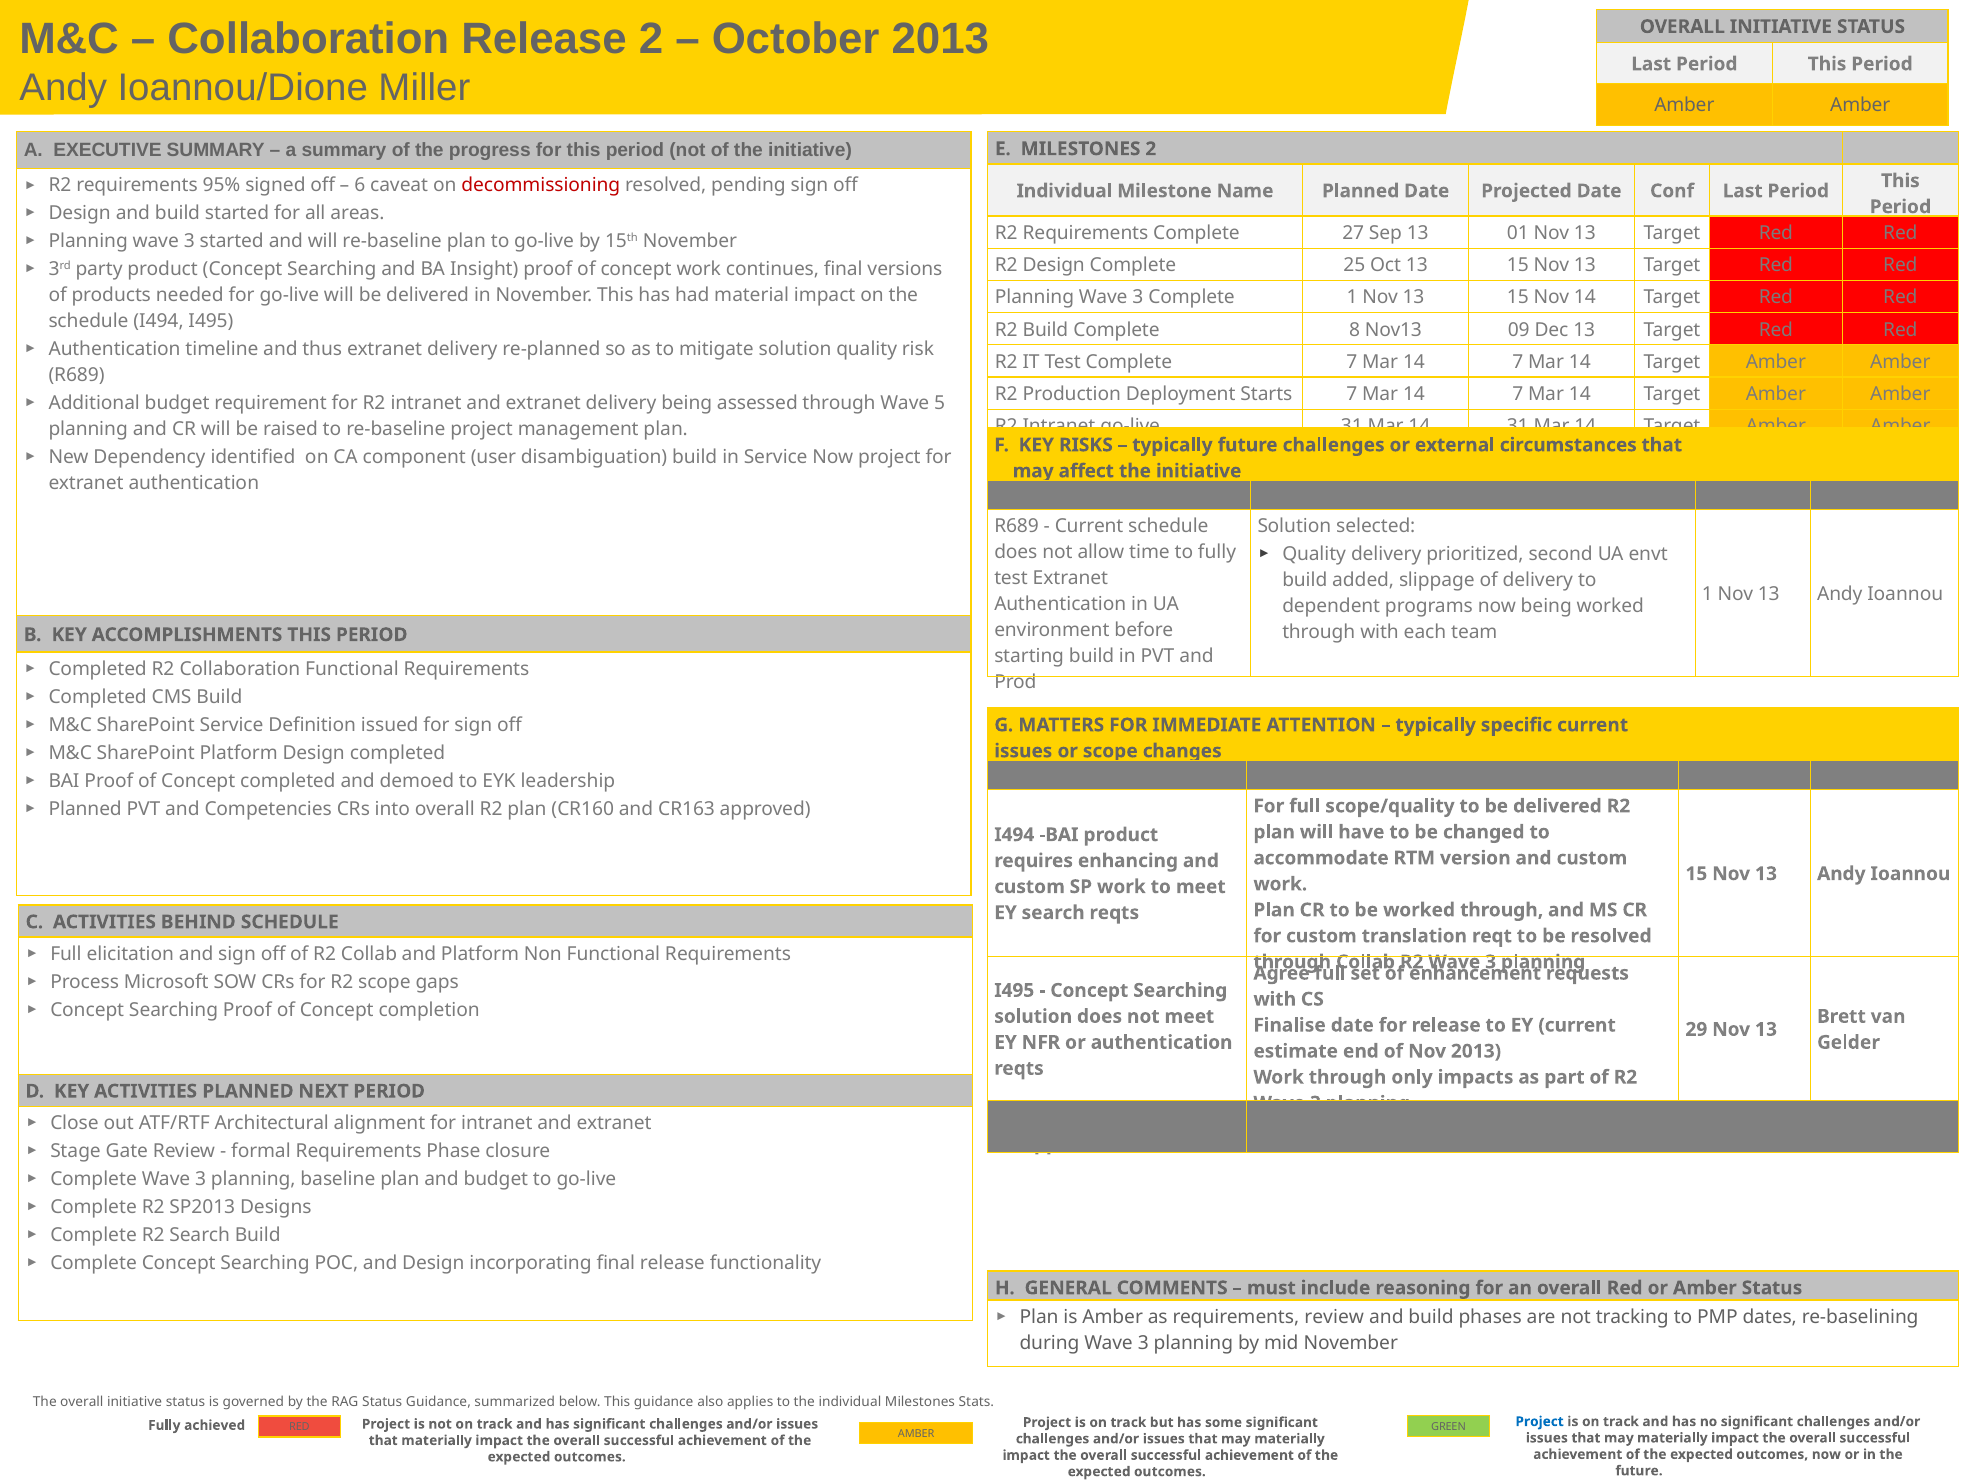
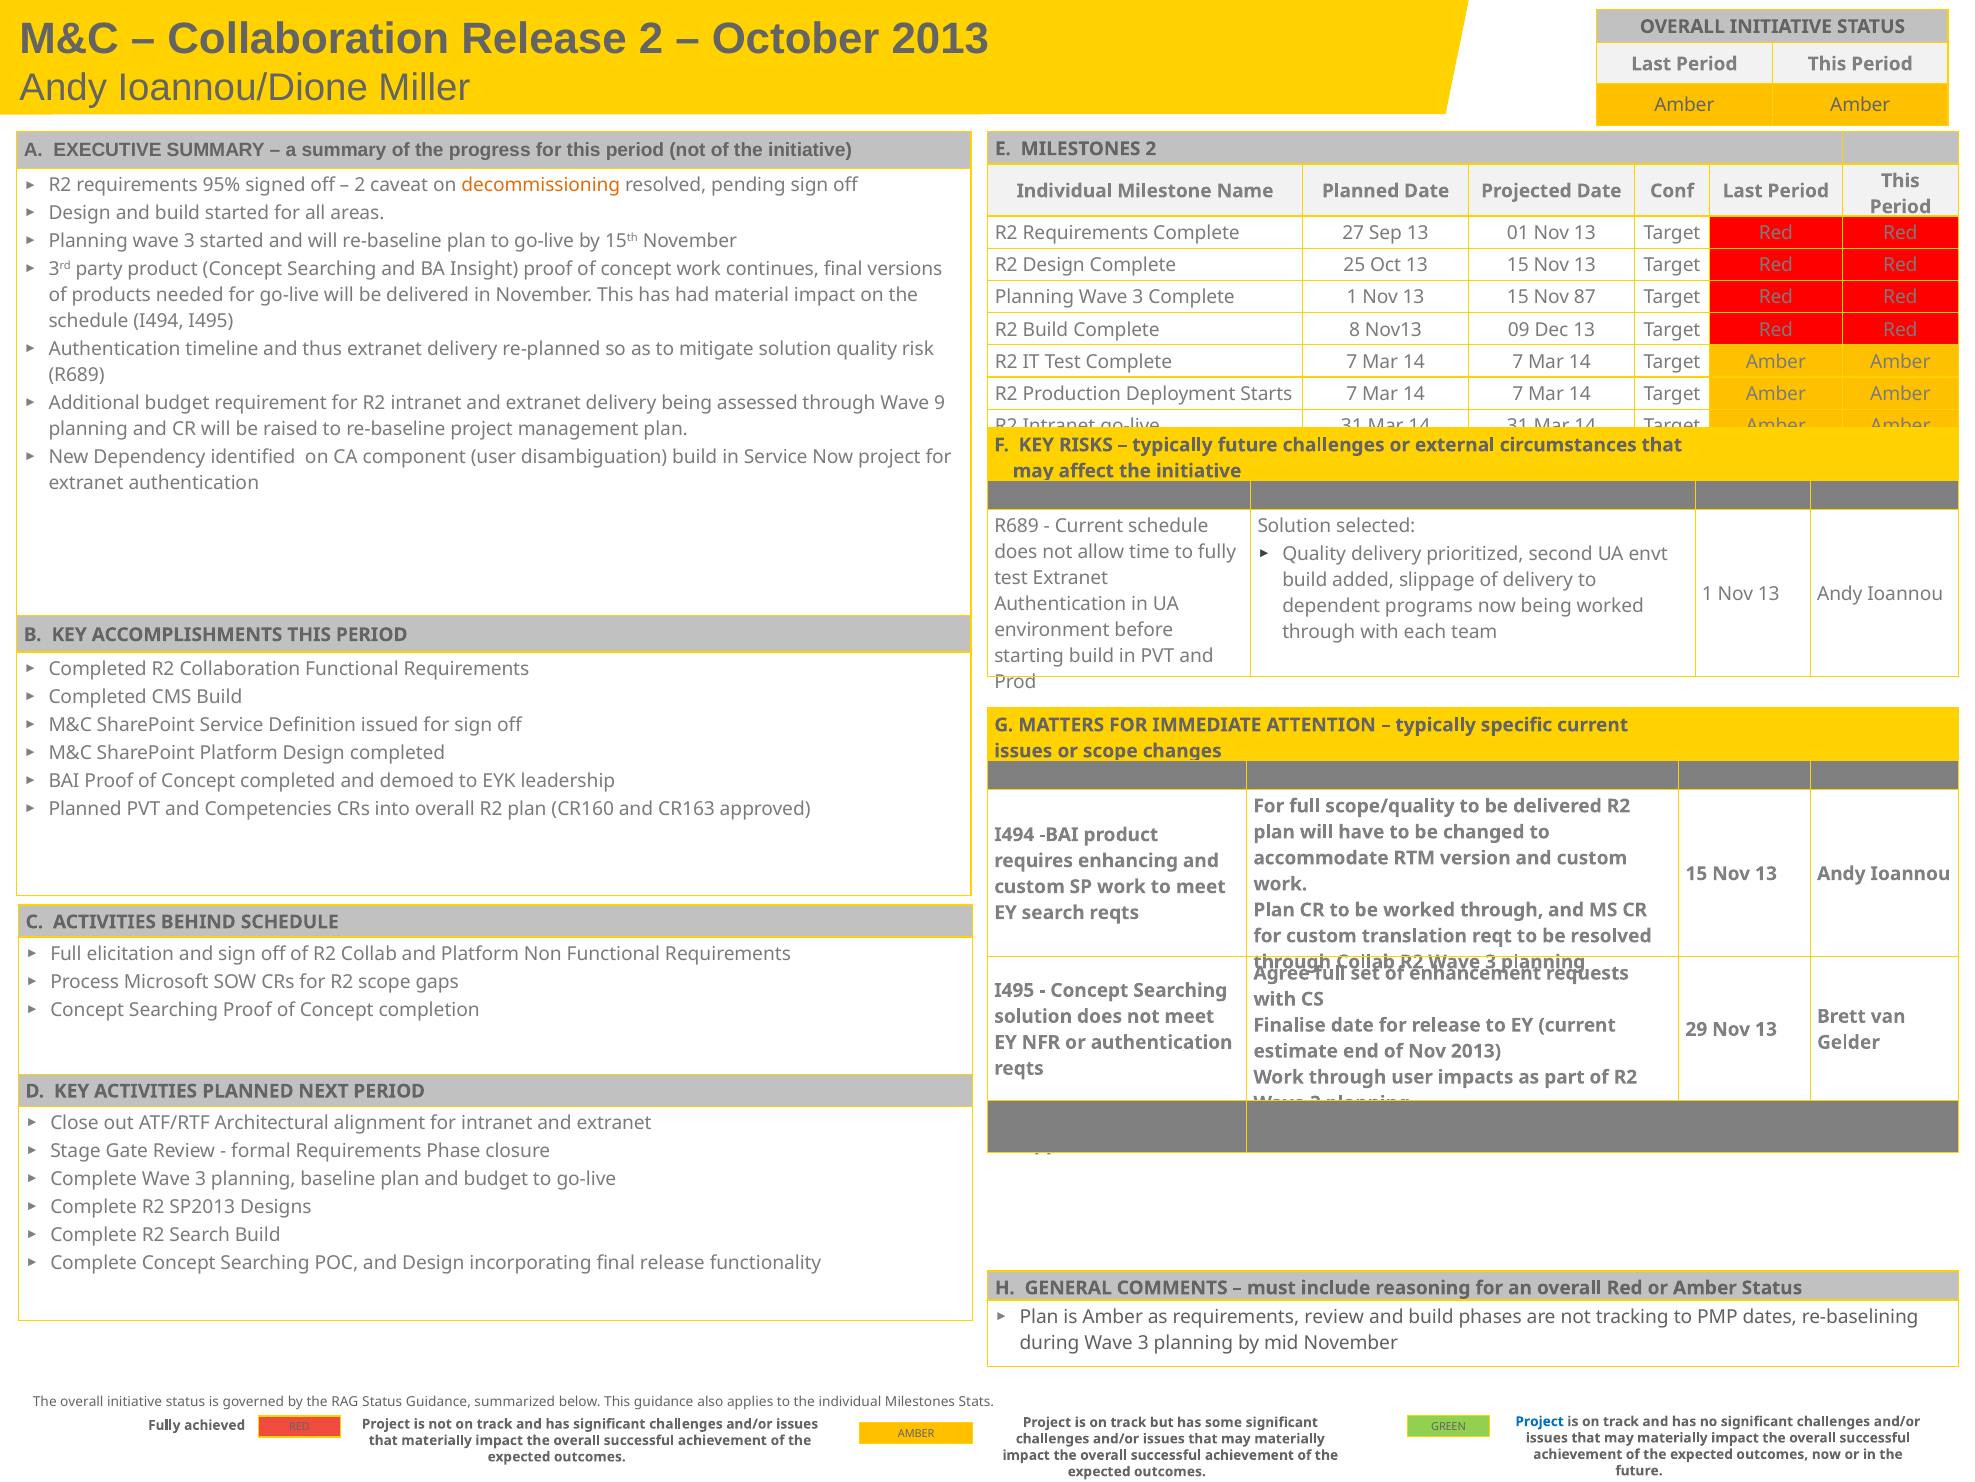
6: 6 -> 2 (360, 185)
decommissioning colour: red -> orange (541, 185)
Nov 14: 14 -> 87 (1585, 297)
5: 5 -> 9 (940, 403)
through only: only -> user (1412, 1077)
